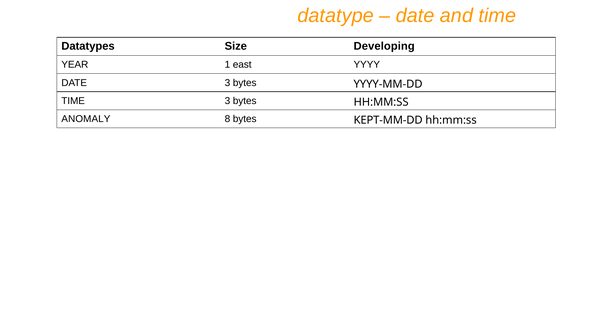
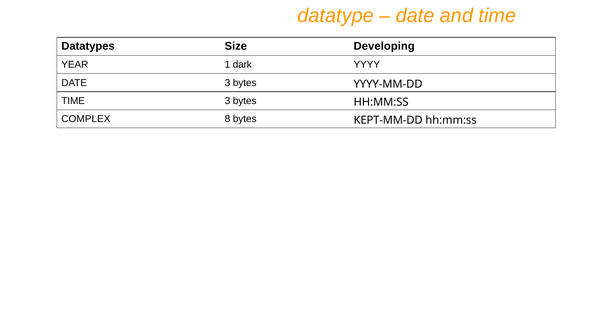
east: east -> dark (242, 65)
ANOMALY: ANOMALY -> COMPLEX (86, 119)
